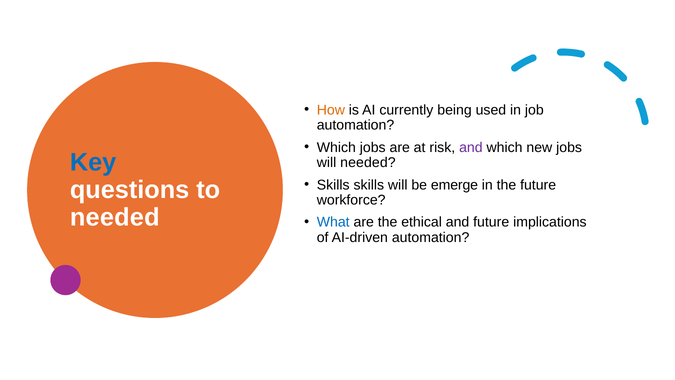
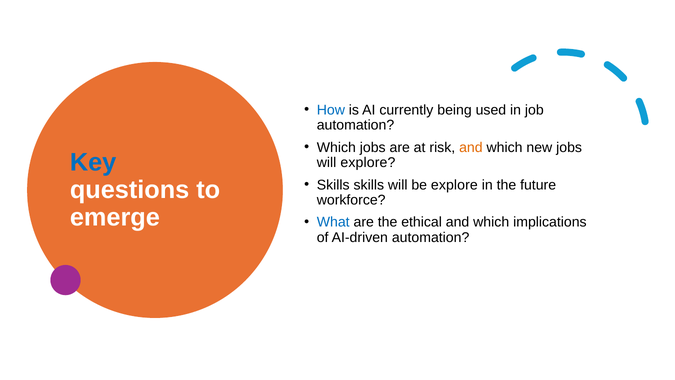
How colour: orange -> blue (331, 110)
and colour: purple -> orange (471, 147)
will needed: needed -> explore (368, 162)
be emerge: emerge -> explore (454, 185)
needed: needed -> emerge (115, 217)
ethical and future: future -> which (491, 222)
